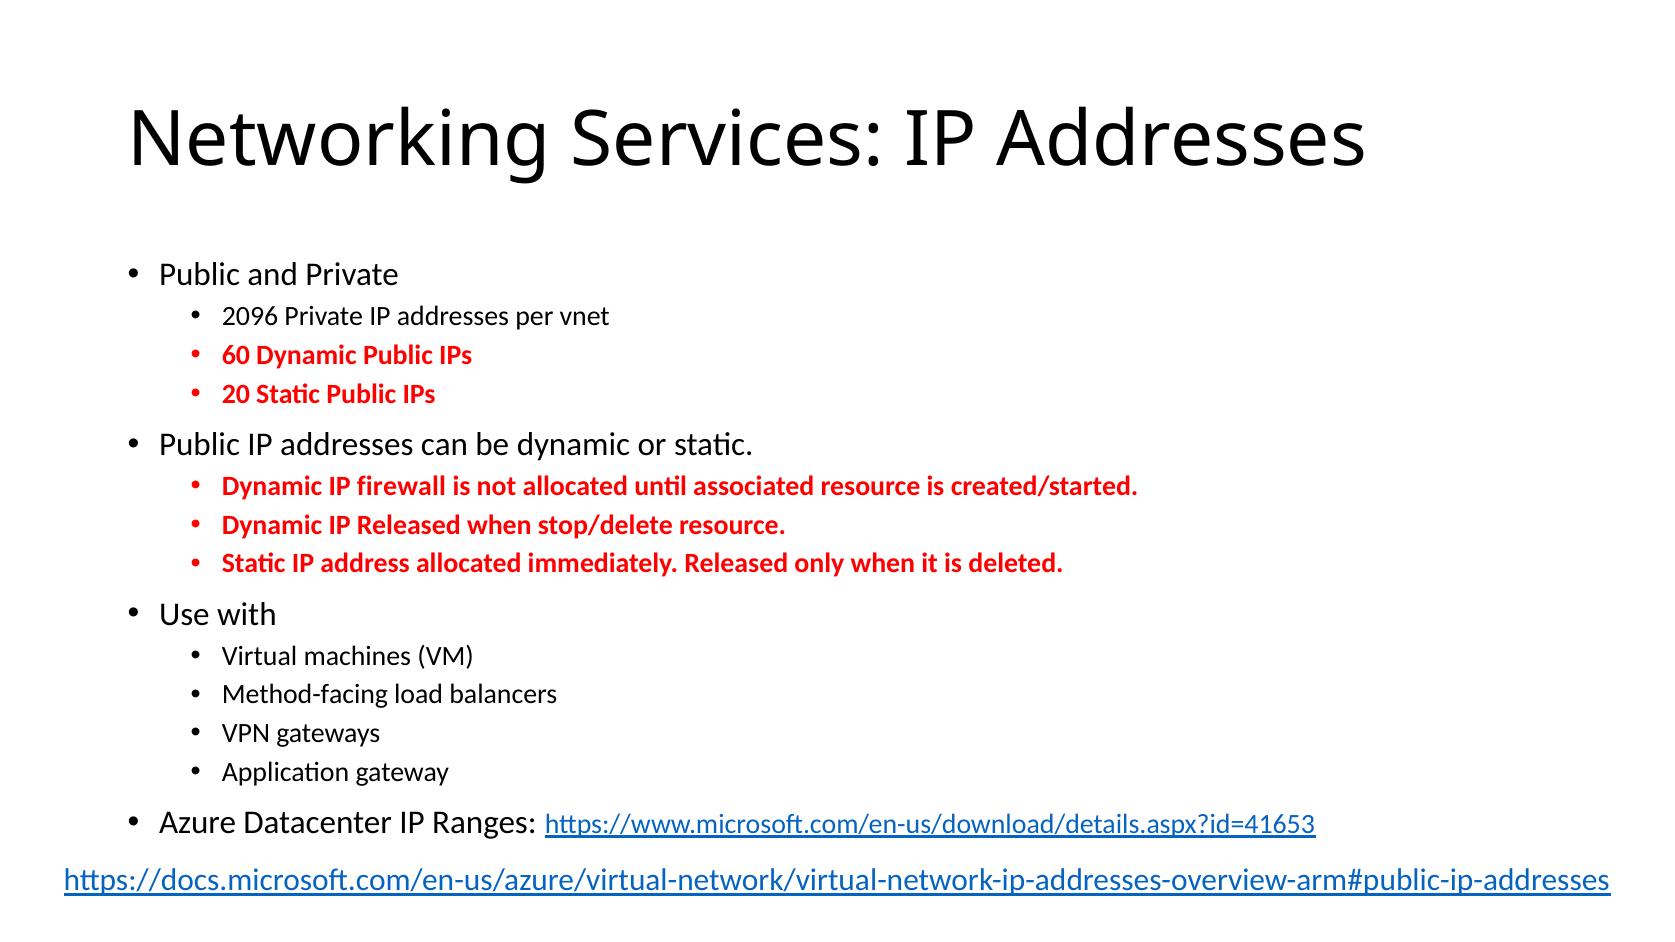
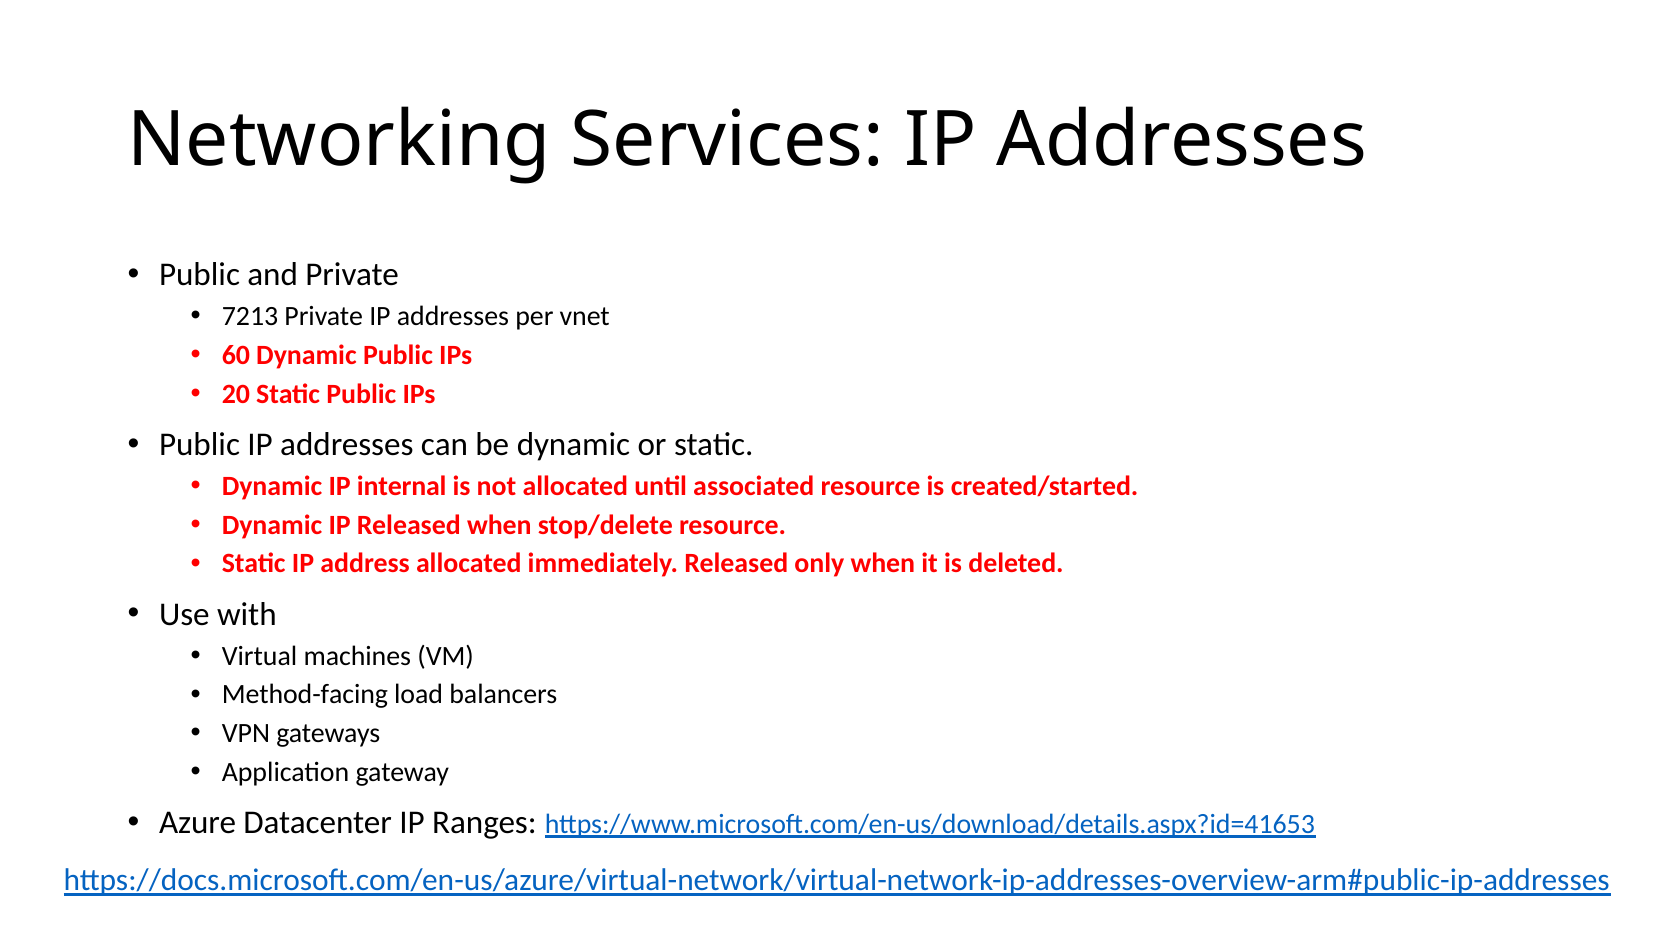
2096: 2096 -> 7213 (250, 316)
firewall: firewall -> internal (402, 486)
